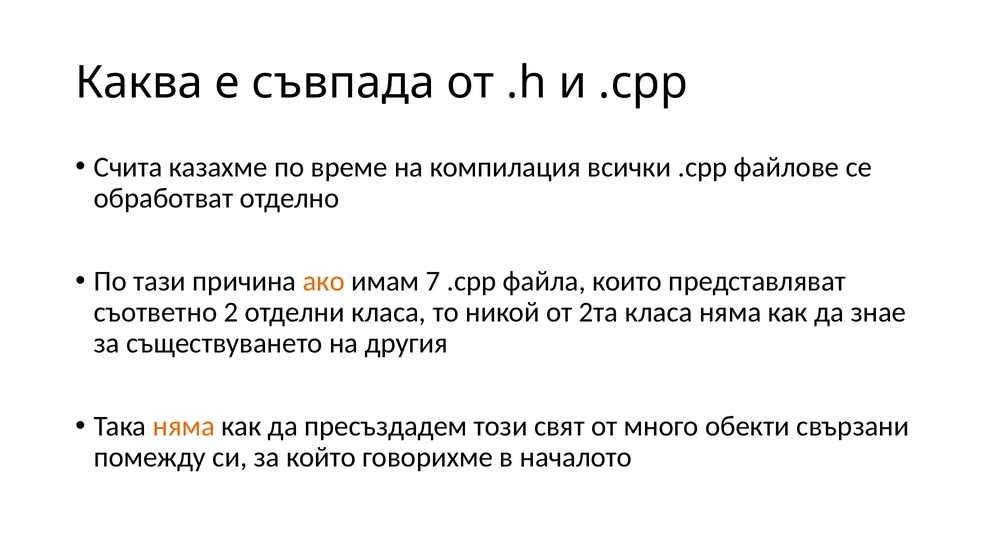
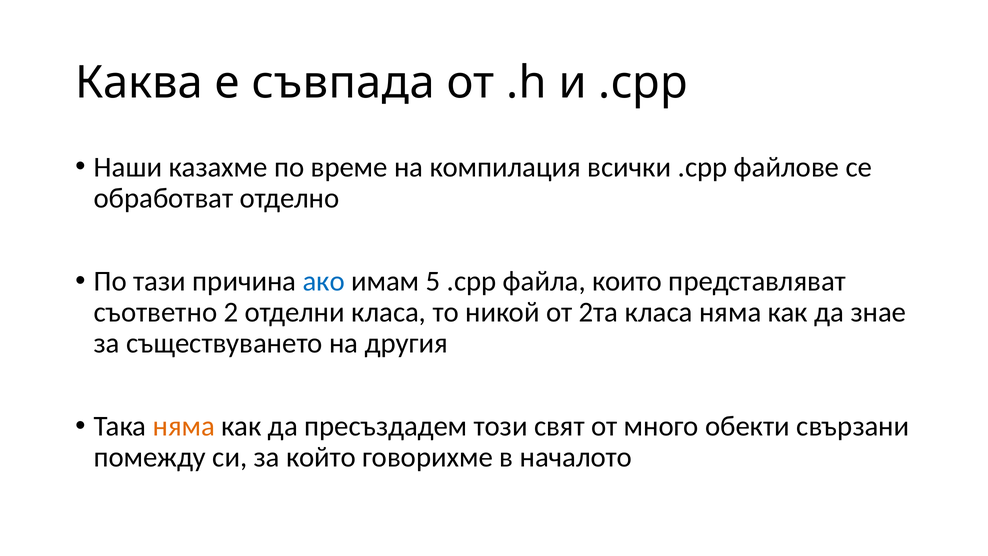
Счита: Счита -> Наши (128, 167)
ако colour: orange -> blue (324, 281)
7: 7 -> 5 (433, 281)
